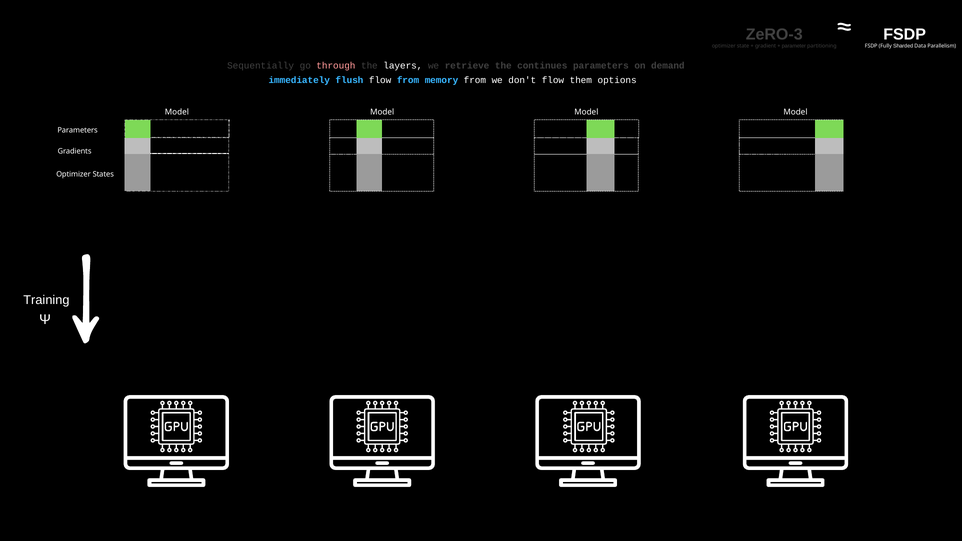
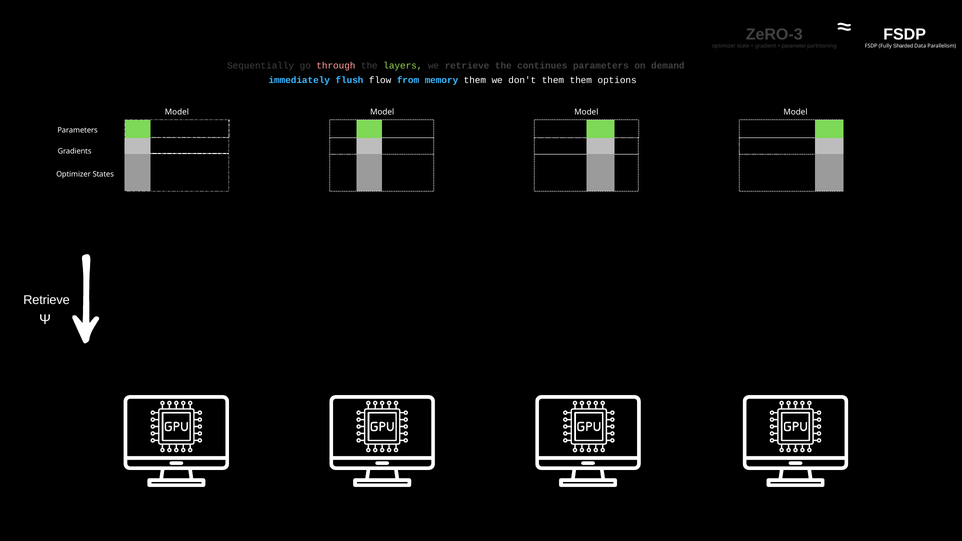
layers colour: white -> light green (403, 66)
memory from: from -> them (475, 80)
don't flow: flow -> them (553, 80)
Training: Training -> Retrieve (47, 300)
